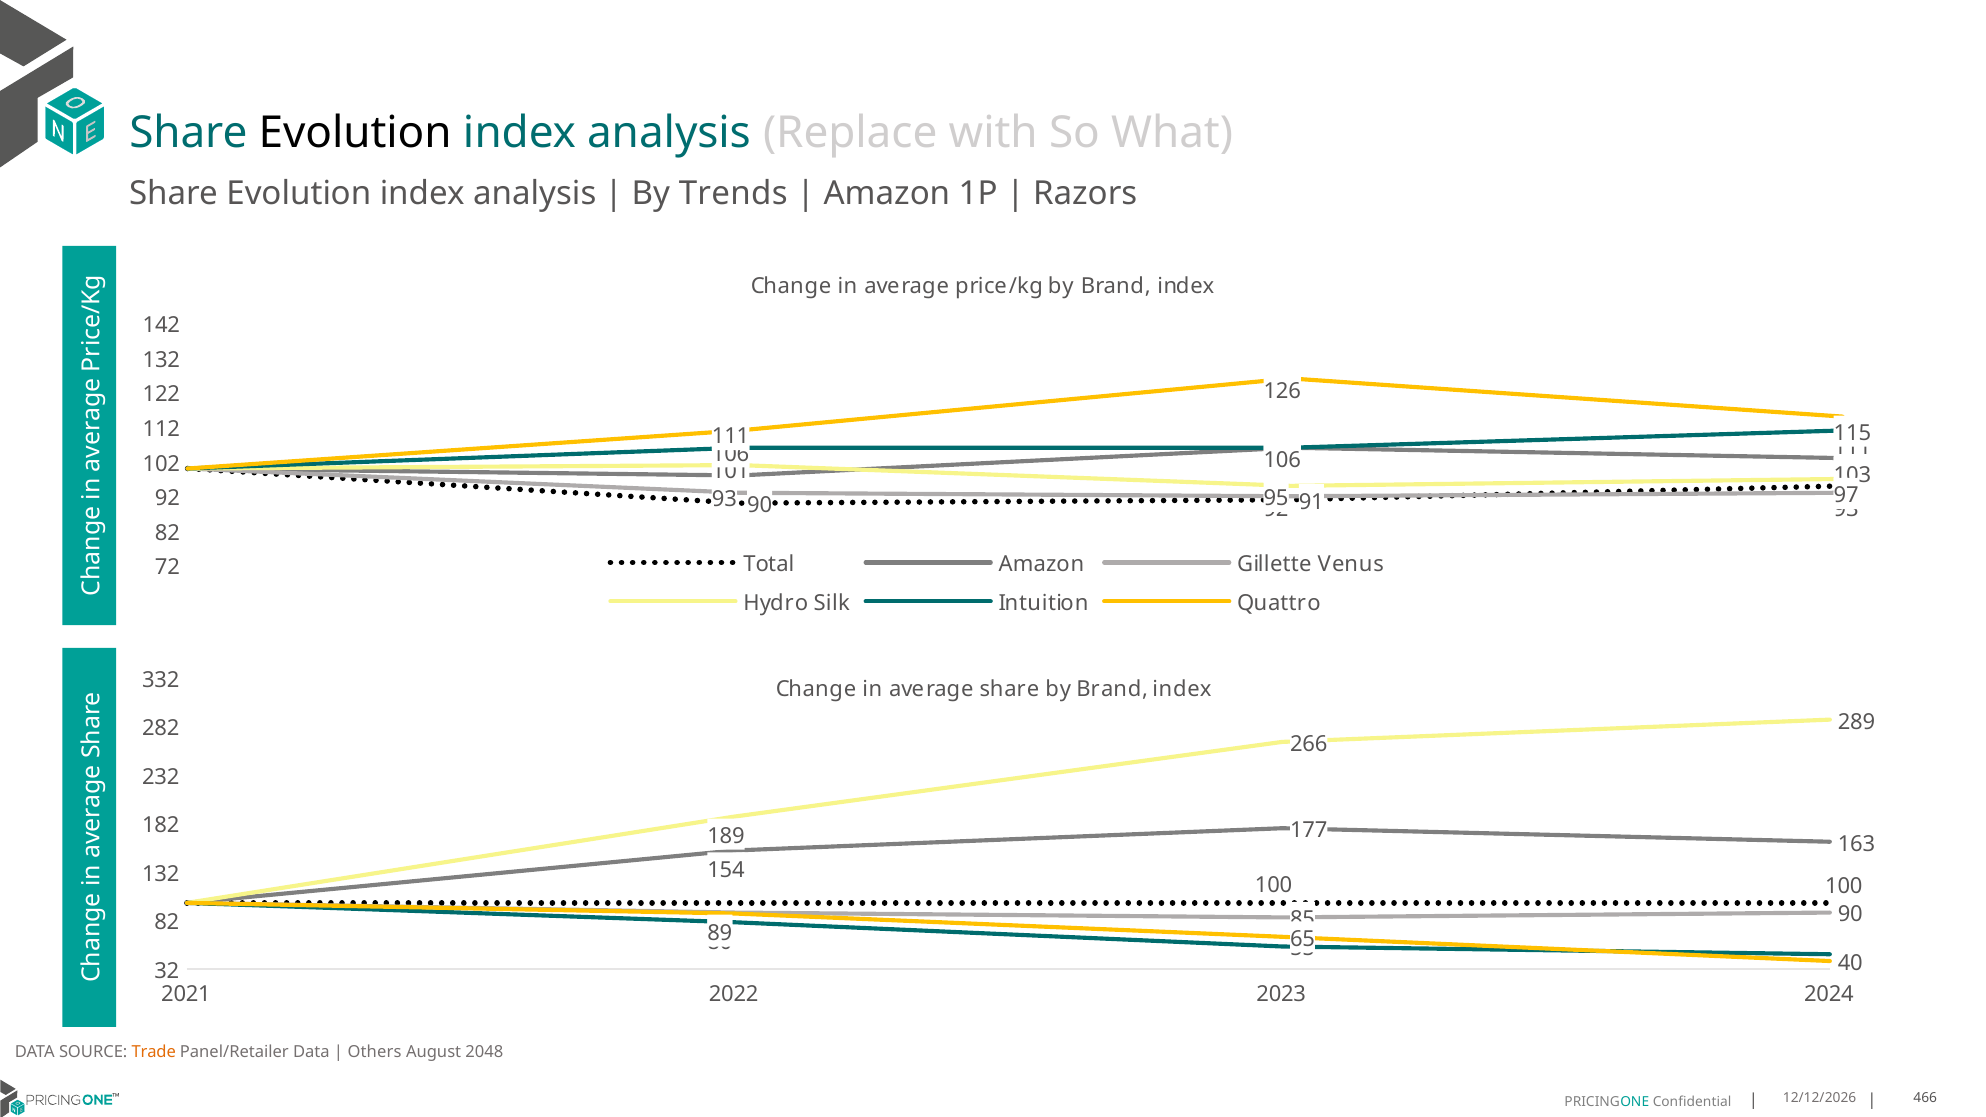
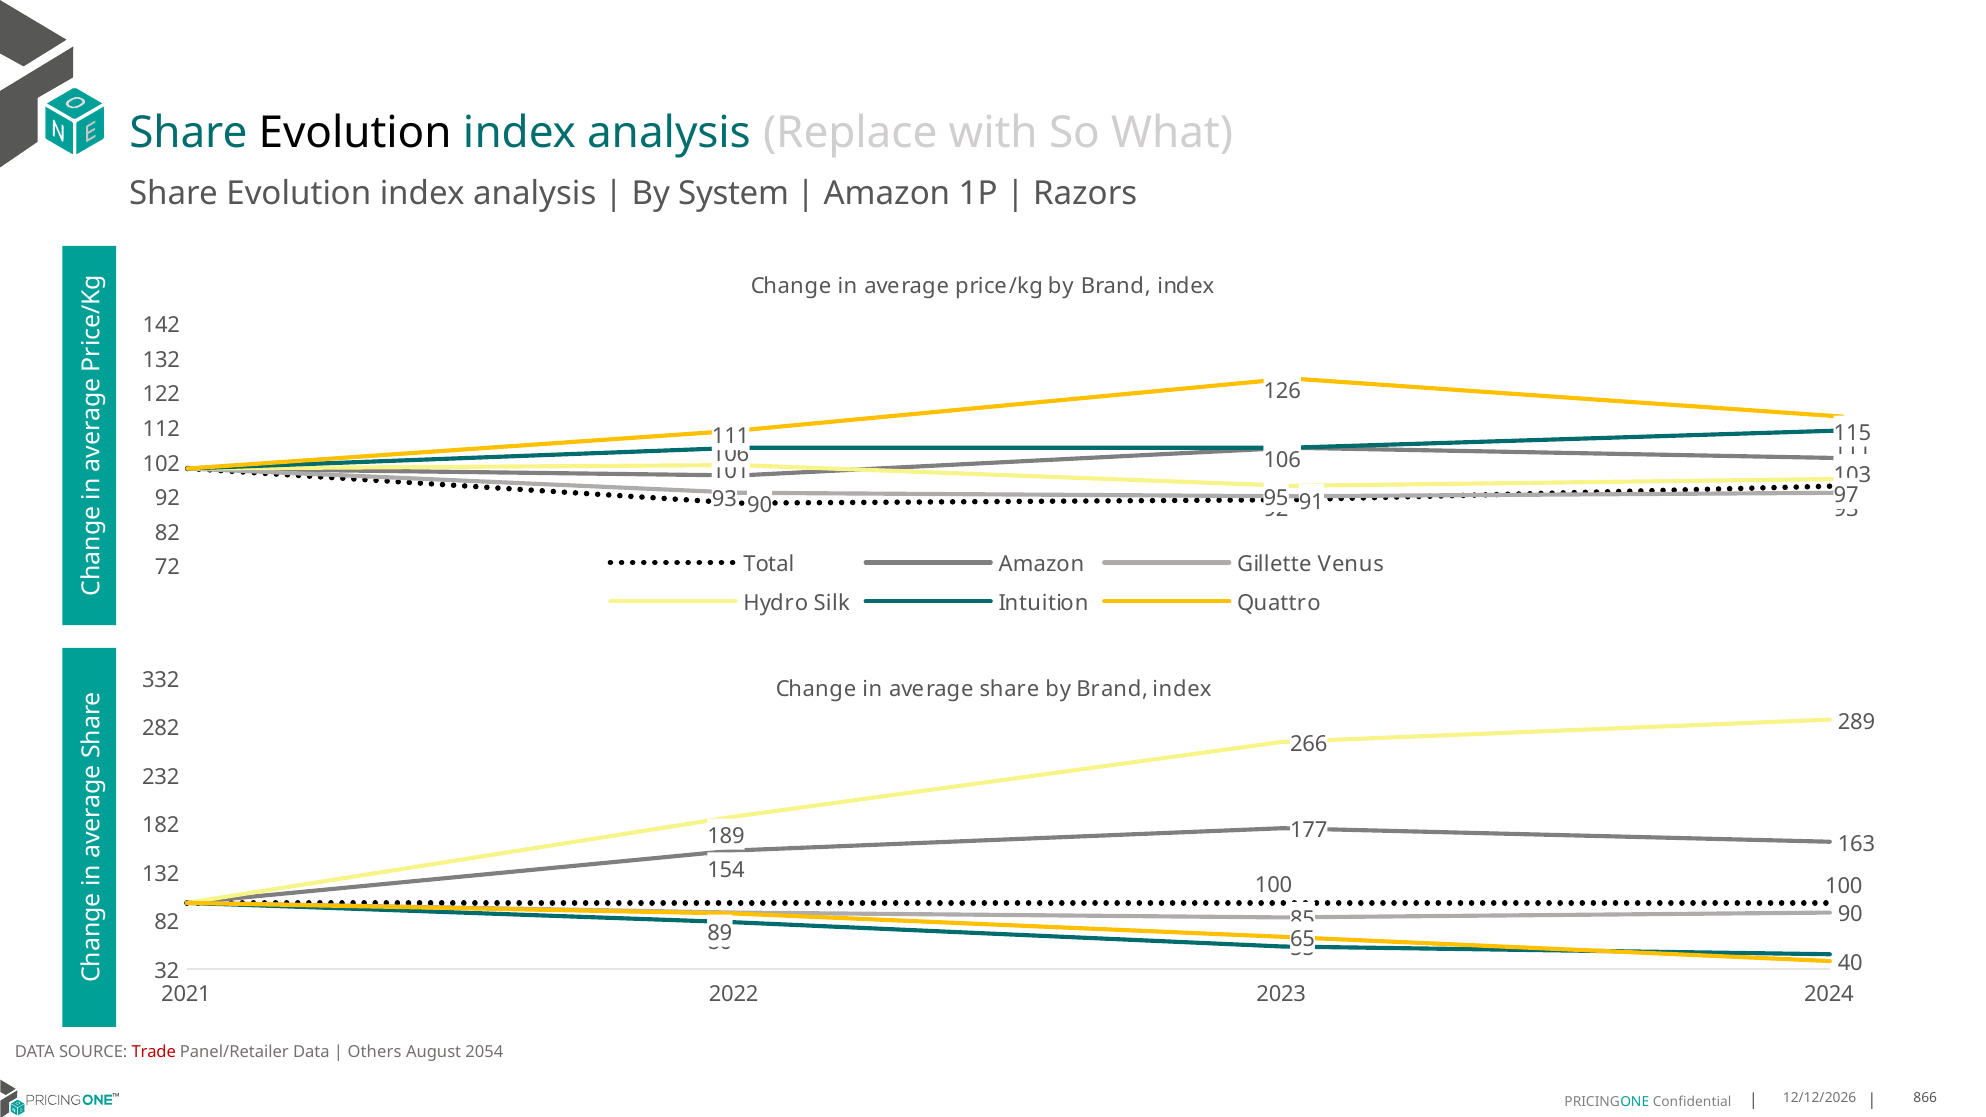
Trends: Trends -> System (734, 194)
Trade colour: orange -> red (154, 1052)
2048: 2048 -> 2054 (484, 1052)
466: 466 -> 866 (1925, 1098)
